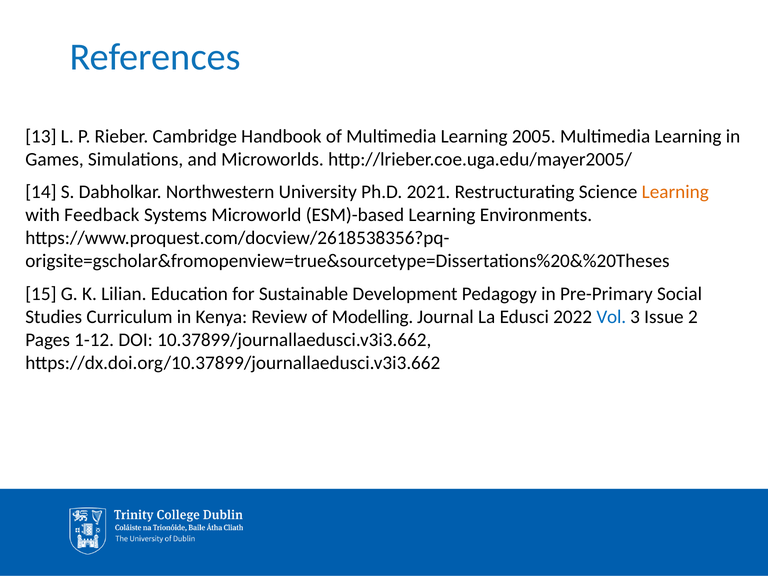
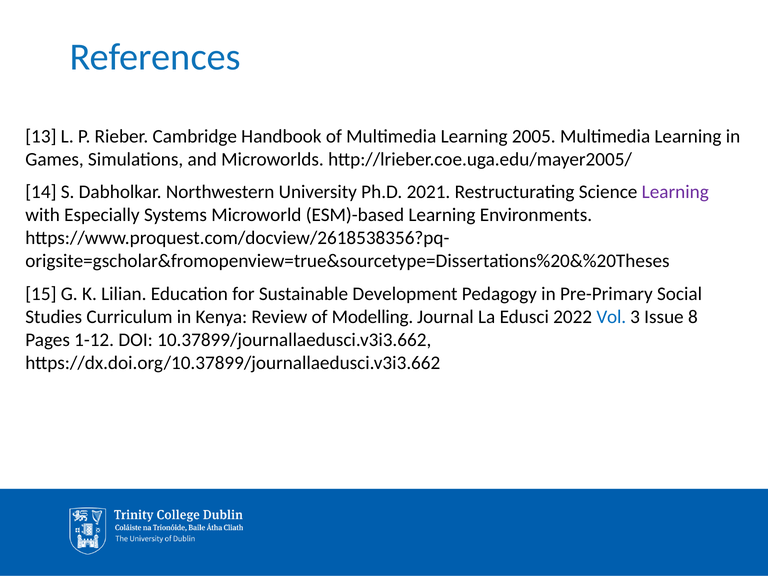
Learning colour: orange -> purple (675, 192)
Feedback: Feedback -> Especially (102, 215)
2: 2 -> 8 (693, 317)
